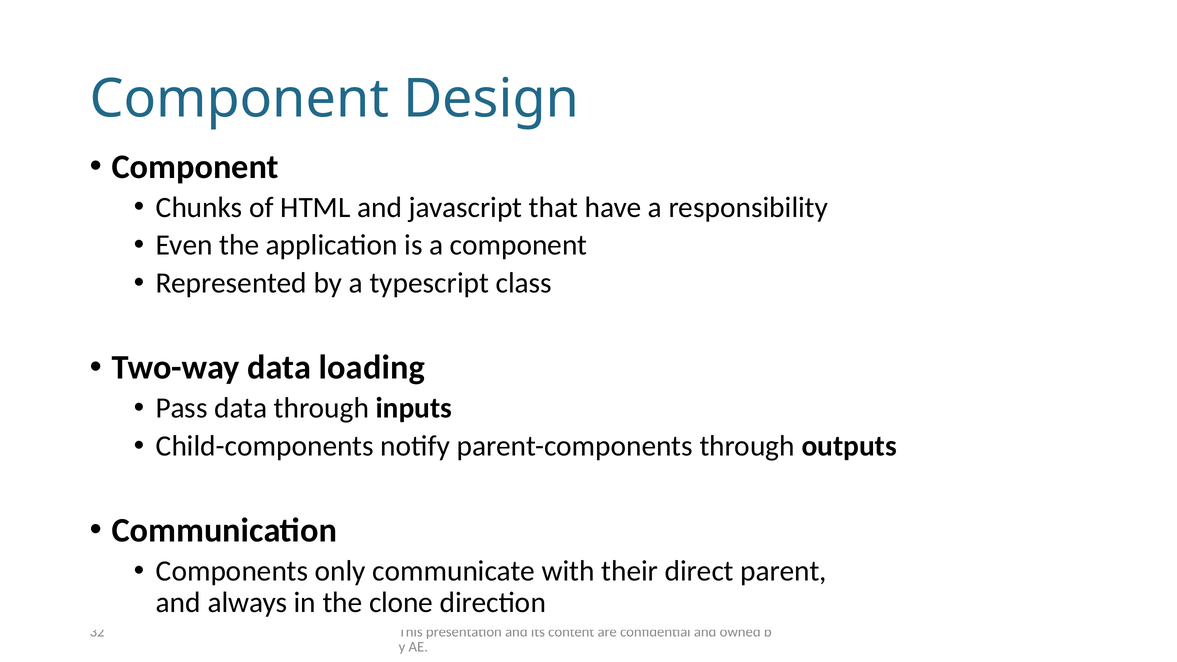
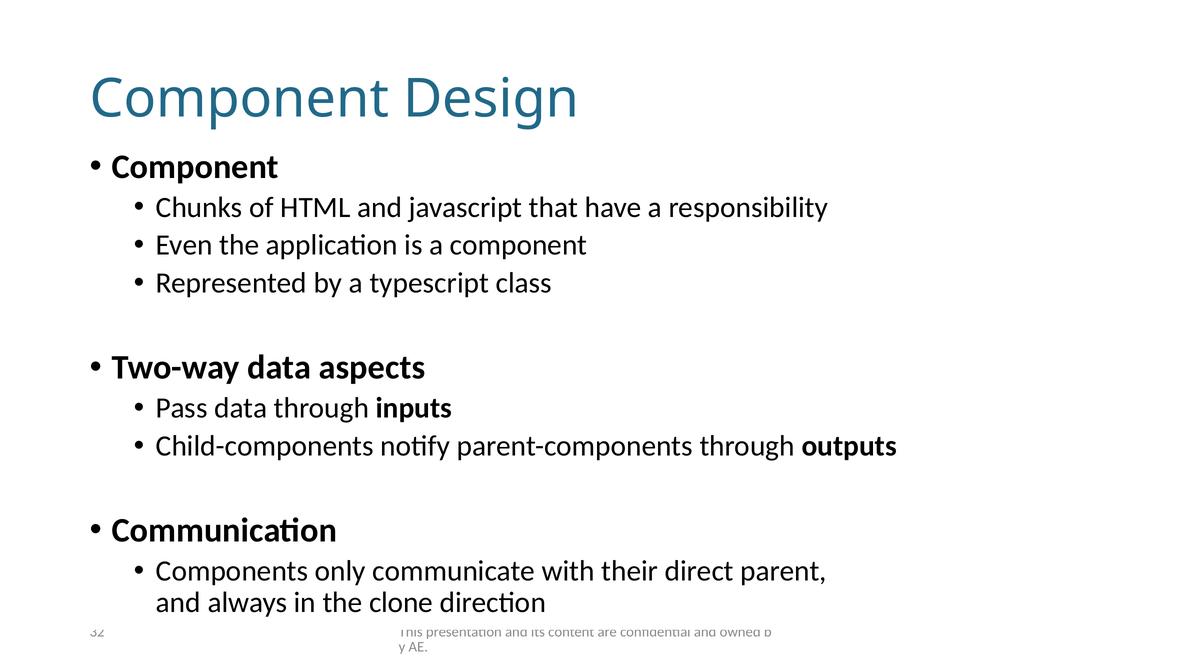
loading: loading -> aspects (372, 368)
